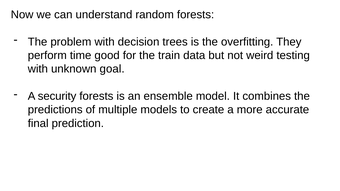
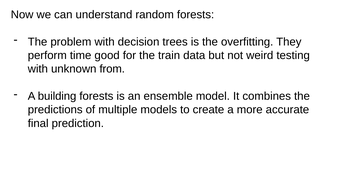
goal: goal -> from (112, 69)
security: security -> building (57, 96)
